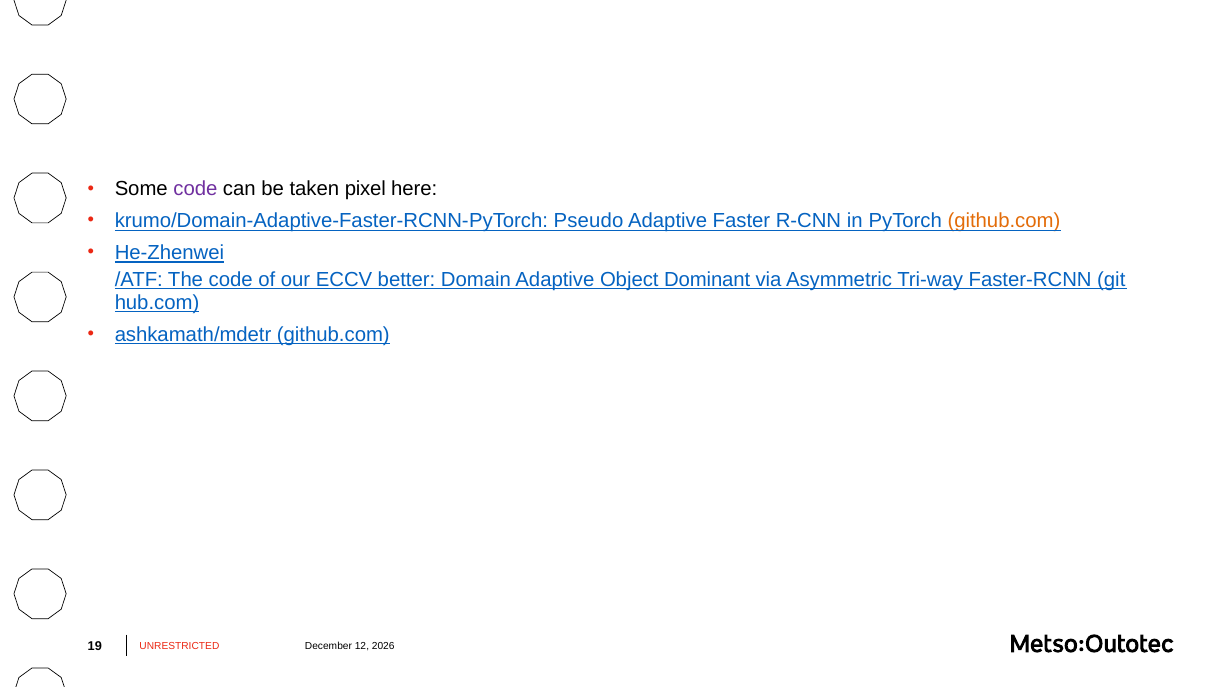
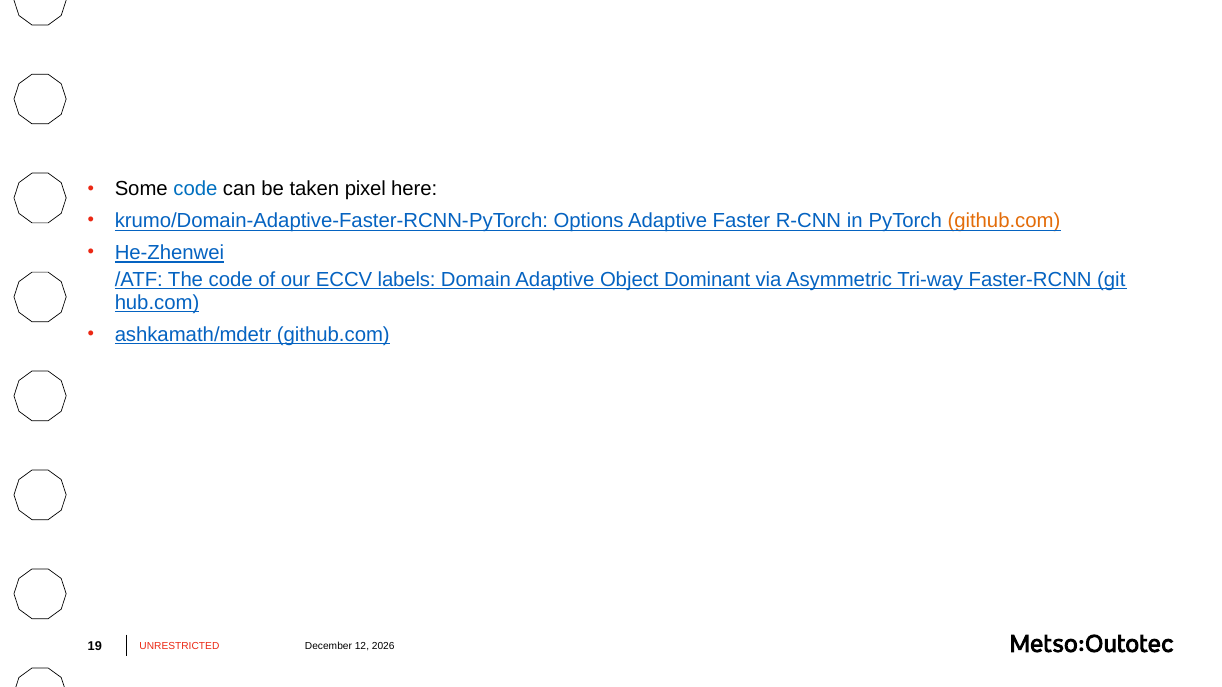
code colour: purple -> blue (195, 189)
Pseudo: Pseudo -> Options (589, 221)
better: better -> labels (407, 280)
